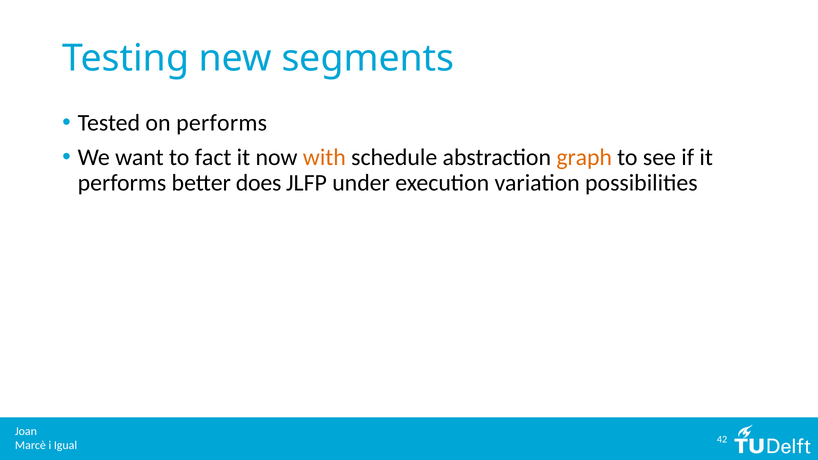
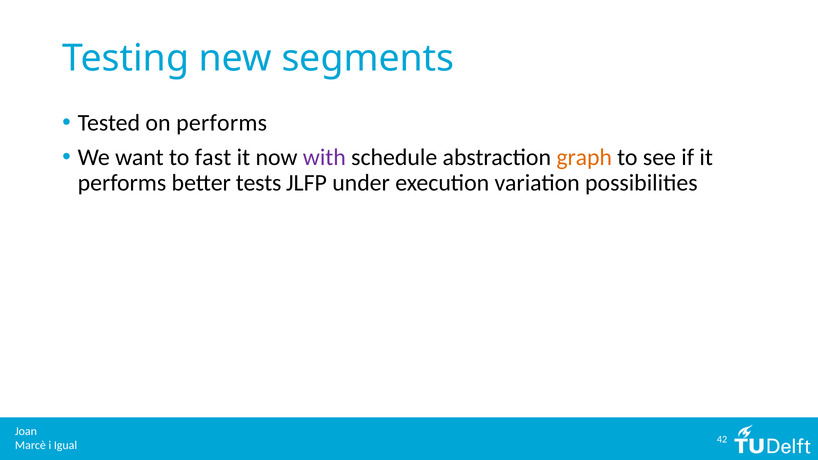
fact: fact -> fast (213, 157)
with colour: orange -> purple (324, 157)
does: does -> tests (259, 183)
